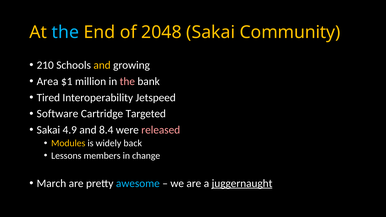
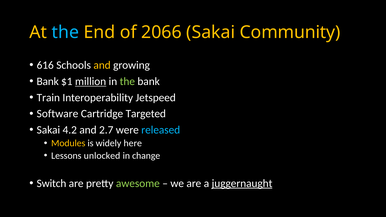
2048: 2048 -> 2066 (161, 32)
210: 210 -> 616 (45, 65)
Area: Area -> Bank (48, 81)
million underline: none -> present (91, 81)
the colour: pink -> light green (127, 81)
Tired: Tired -> Train (48, 98)
4.9: 4.9 -> 4.2 (70, 130)
8.4: 8.4 -> 2.7 (106, 130)
released colour: pink -> light blue (161, 130)
back: back -> here (133, 143)
members: members -> unlocked (102, 156)
March: March -> Switch (51, 183)
awesome colour: light blue -> light green (138, 183)
